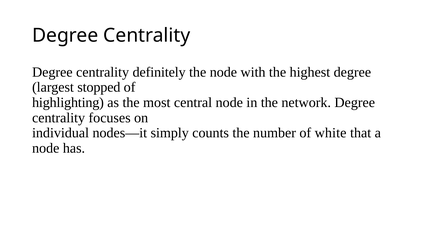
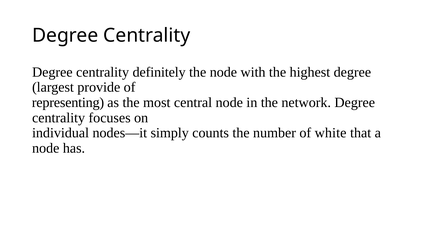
stopped: stopped -> provide (99, 87)
highlighting: highlighting -> representing (68, 102)
